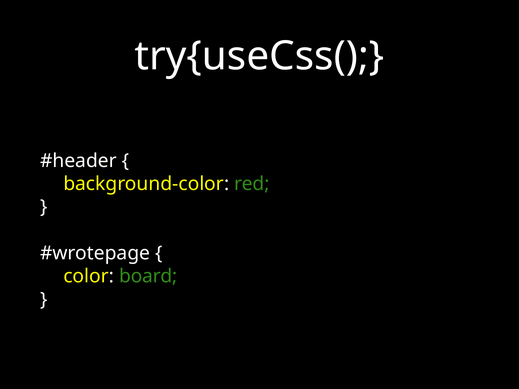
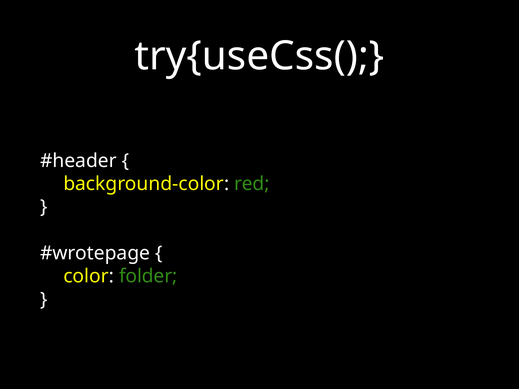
board: board -> folder (148, 276)
